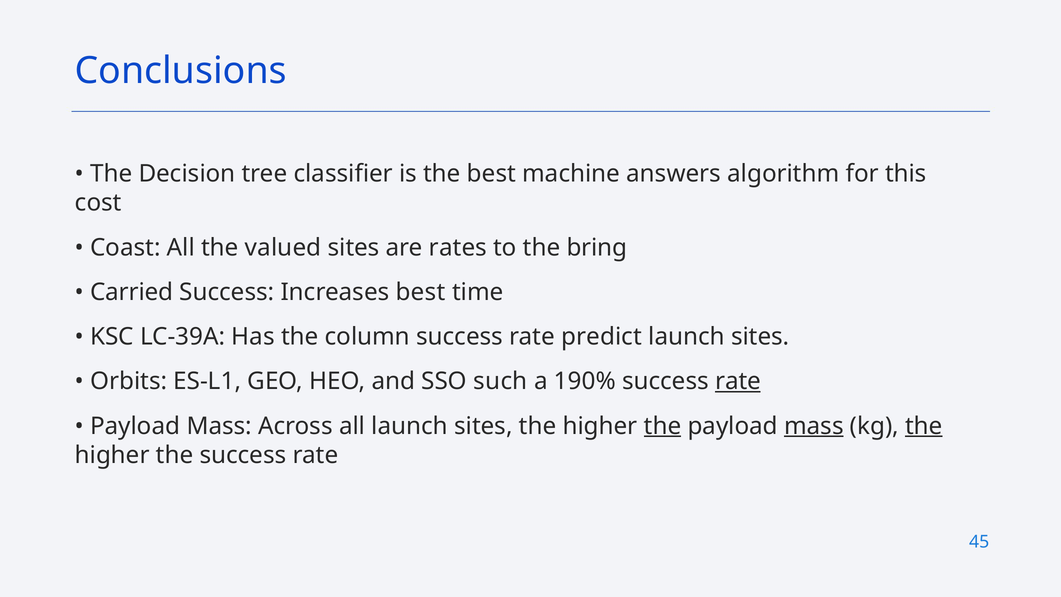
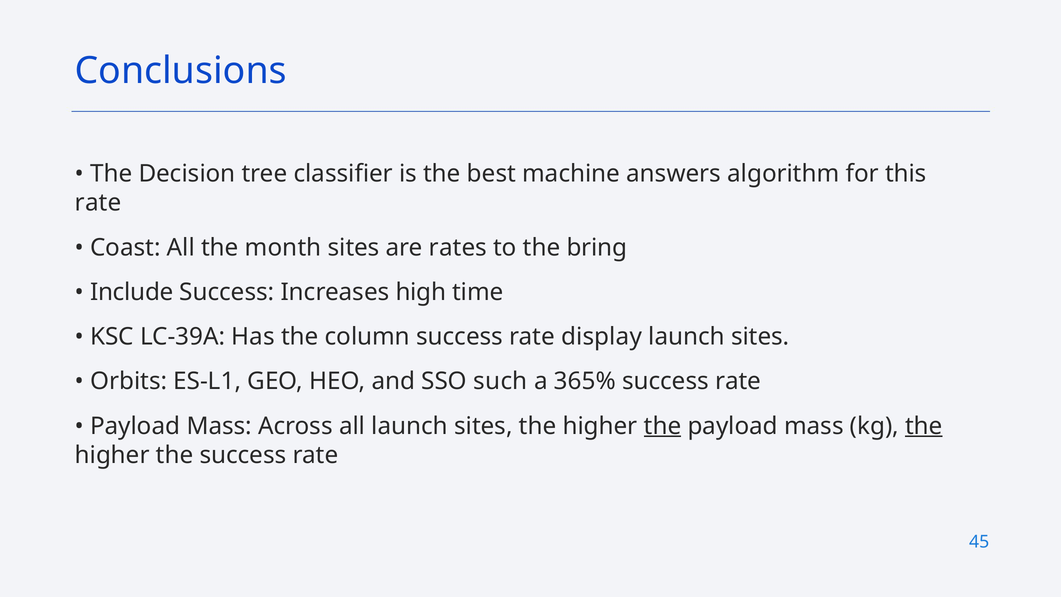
cost: cost -> rate (98, 203)
valued: valued -> month (283, 247)
Carried: Carried -> Include (132, 292)
Increases best: best -> high (421, 292)
predict: predict -> display (602, 337)
190%: 190% -> 365% (585, 381)
rate underline: present -> none (738, 381)
mass underline: present -> none (814, 426)
